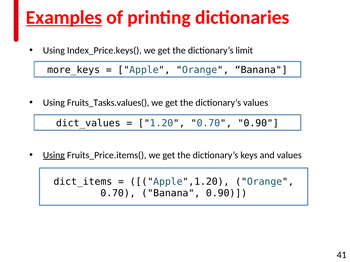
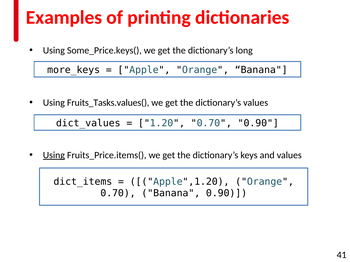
Examples underline: present -> none (64, 17)
Index_Price.keys(: Index_Price.keys( -> Some_Price.keys( (104, 50)
limit: limit -> long (244, 50)
